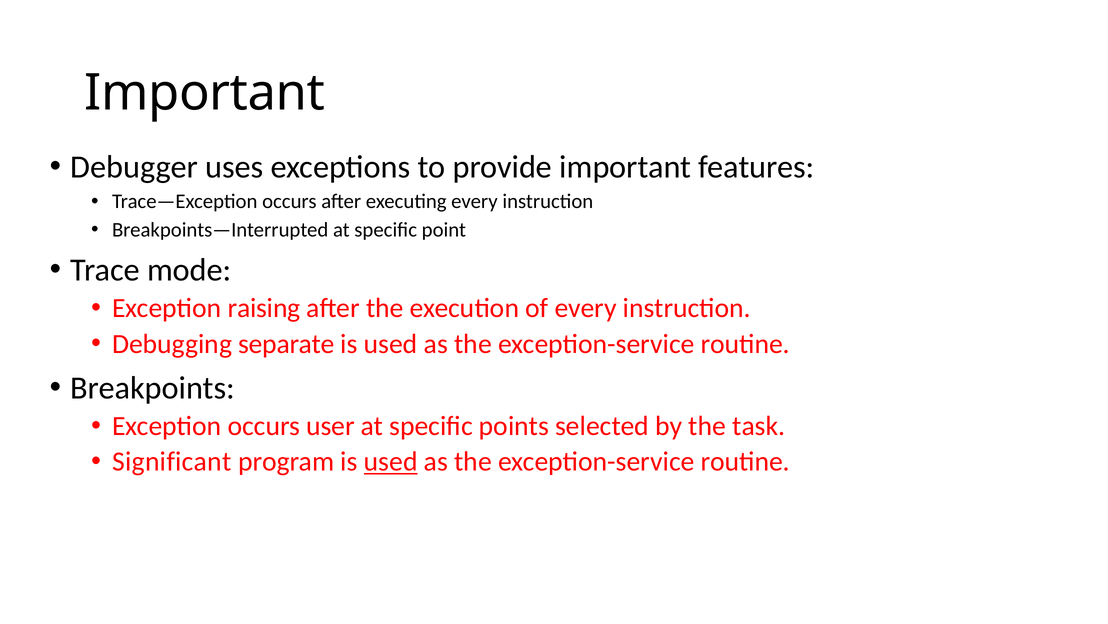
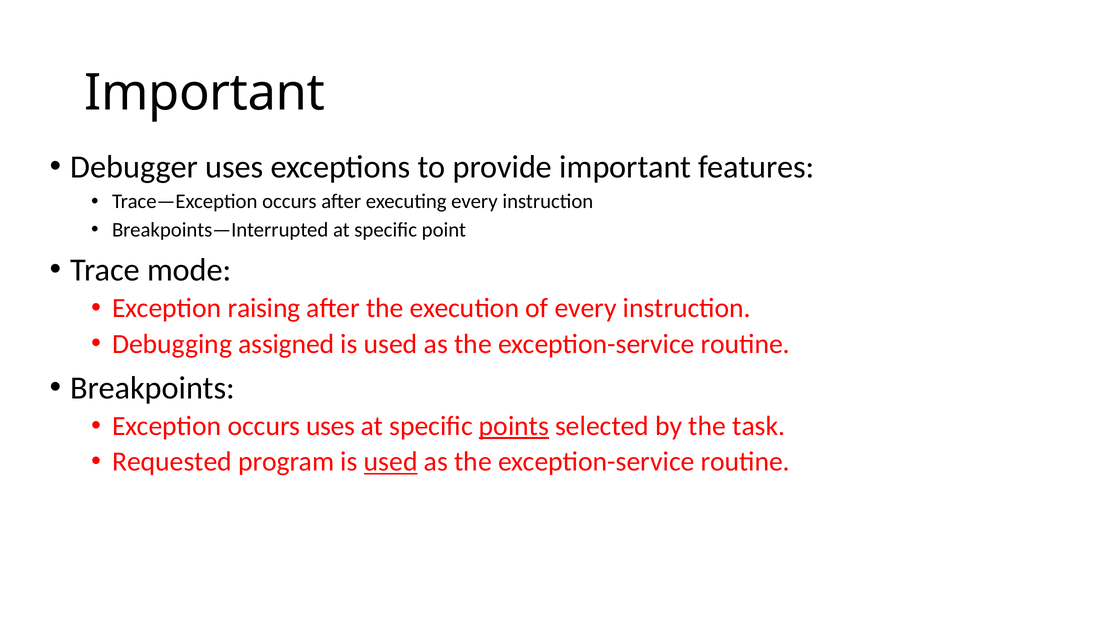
separate: separate -> assigned (286, 343)
occurs user: user -> uses (331, 426)
points underline: none -> present (514, 426)
Significant: Significant -> Requested (172, 461)
